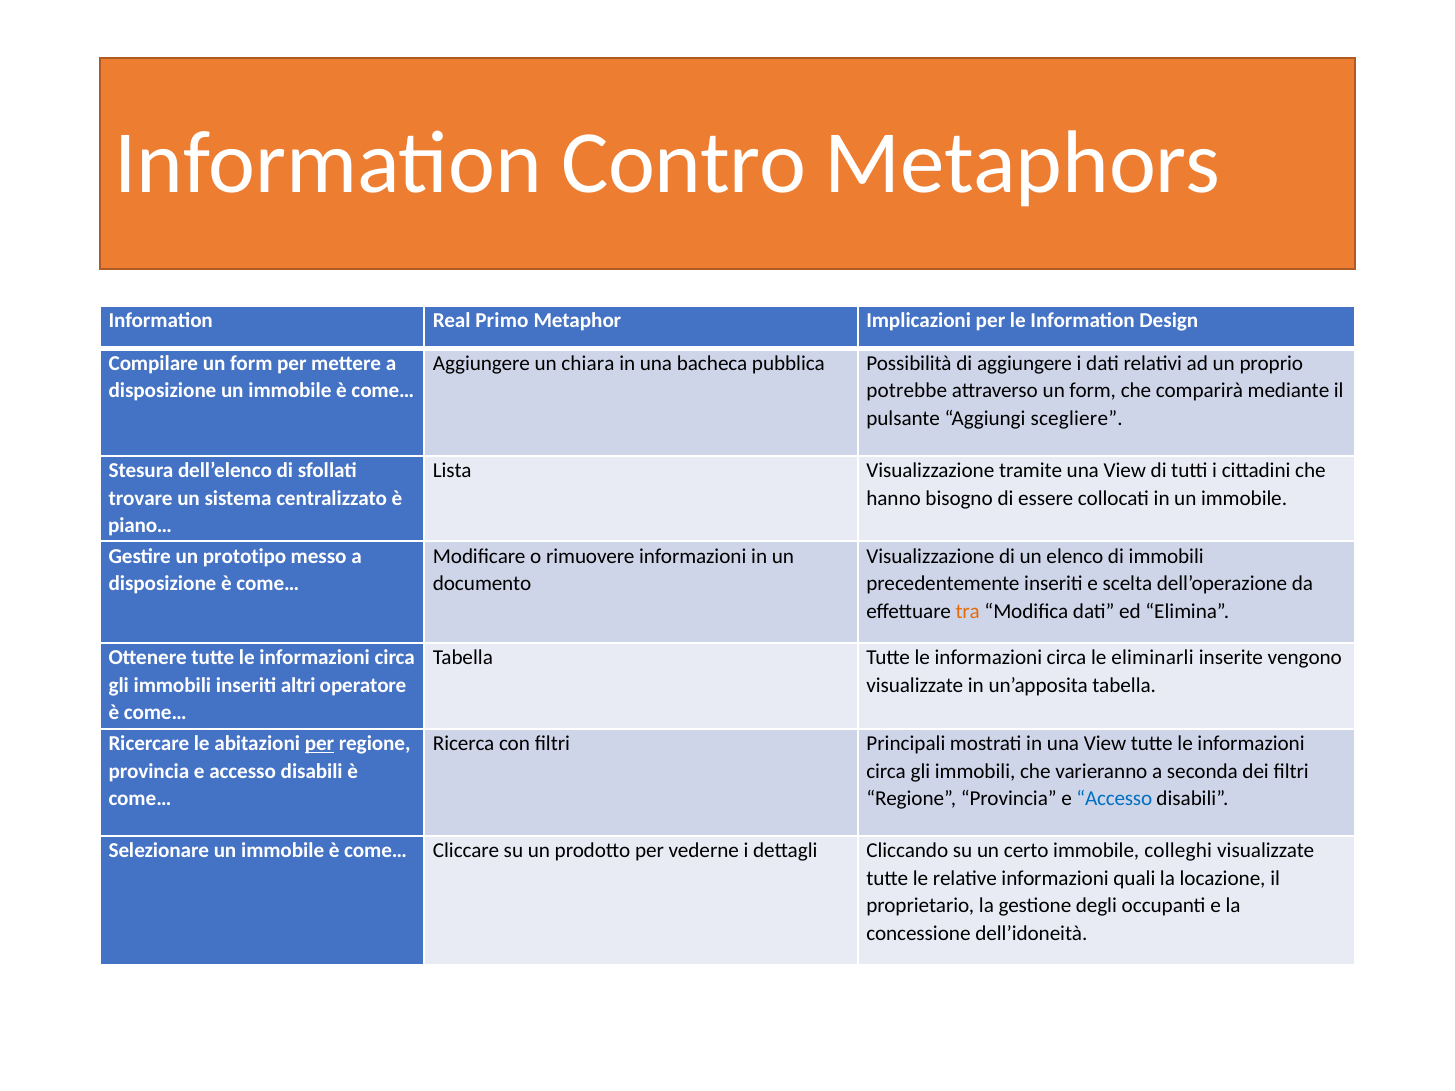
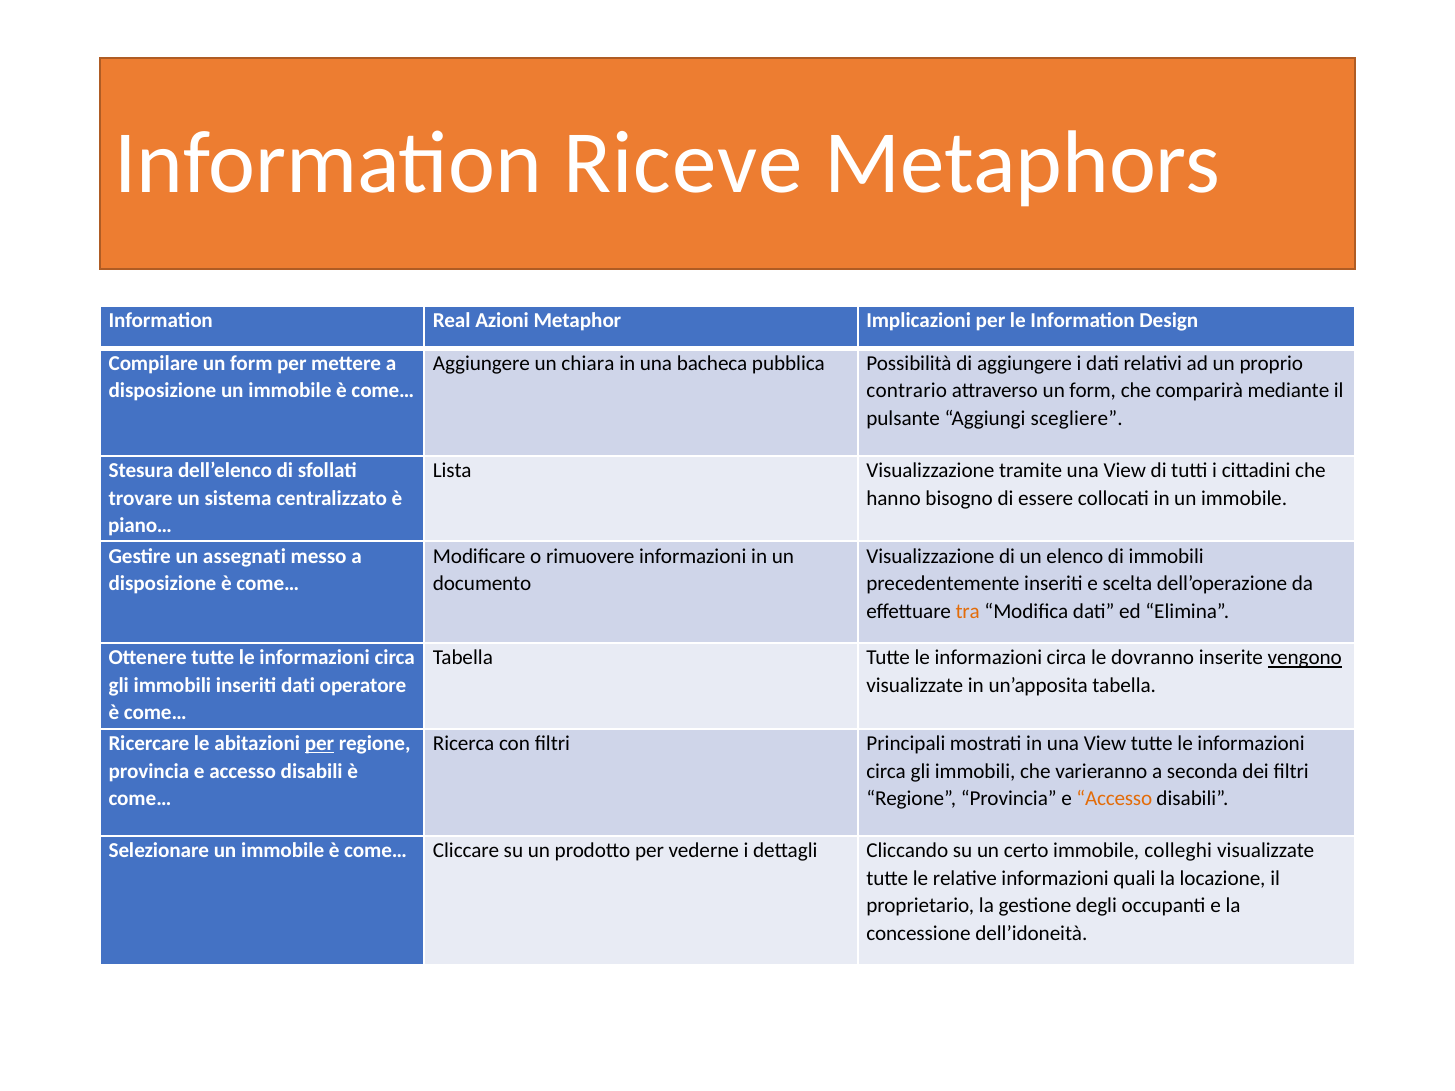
Contro: Contro -> Riceve (683, 163)
Primo: Primo -> Azioni (502, 321)
potrebbe: potrebbe -> contrario (907, 391)
prototipo: prototipo -> assegnati (244, 556)
eliminarli: eliminarli -> dovranno (1153, 658)
vengono underline: none -> present (1305, 658)
inseriti altri: altri -> dati (298, 686)
Accesso colour: blue -> orange (1114, 799)
